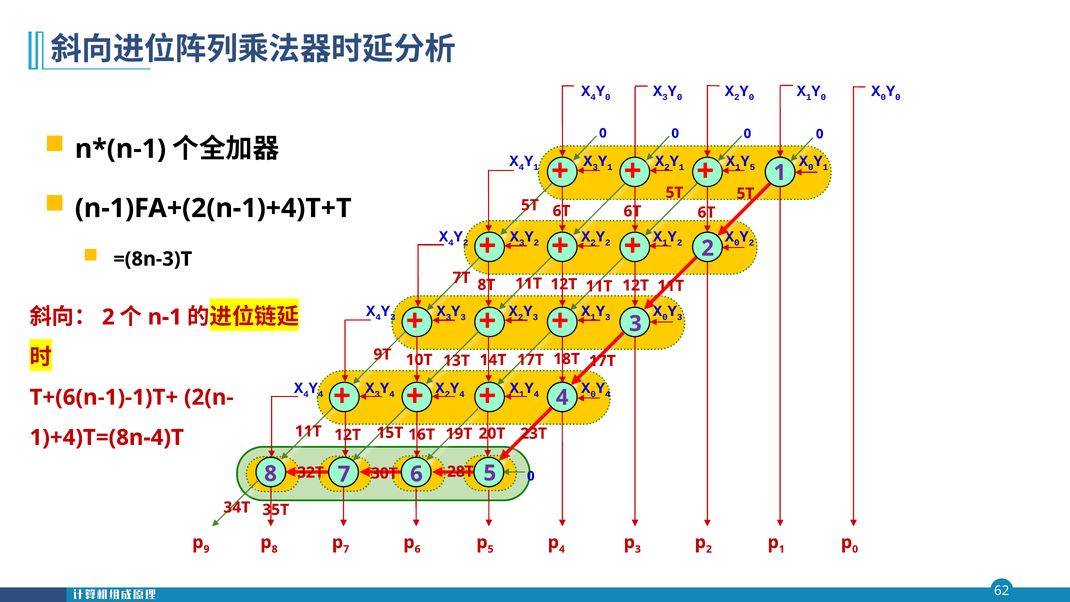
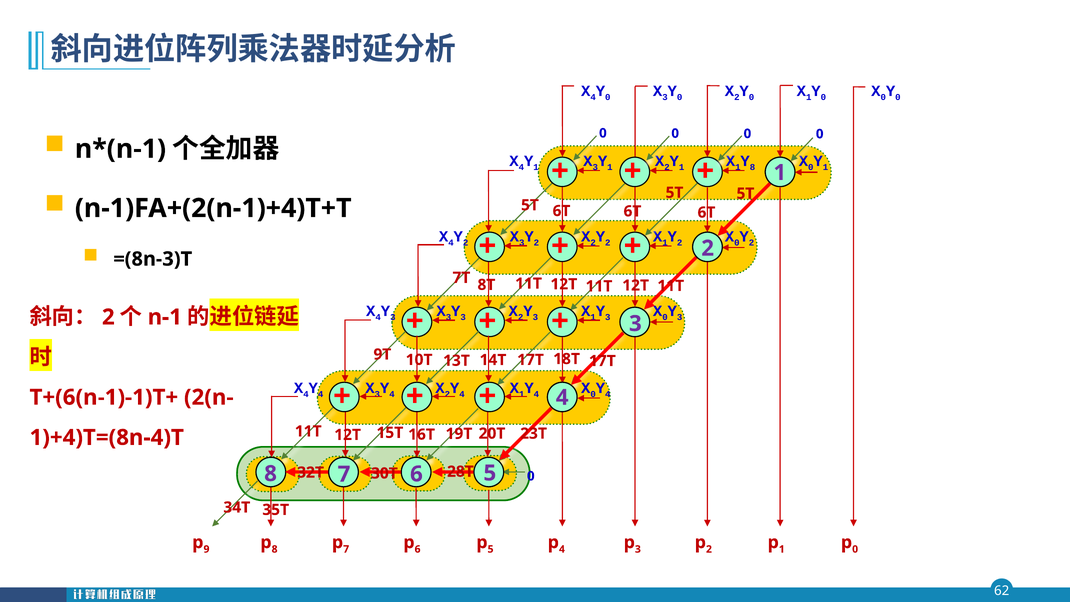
5: 5 -> 8 (753, 167)
